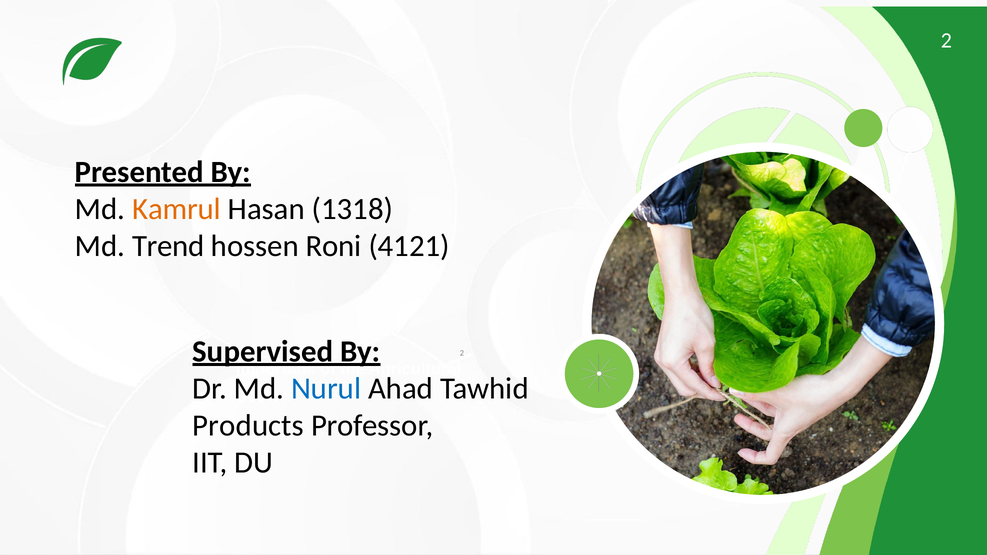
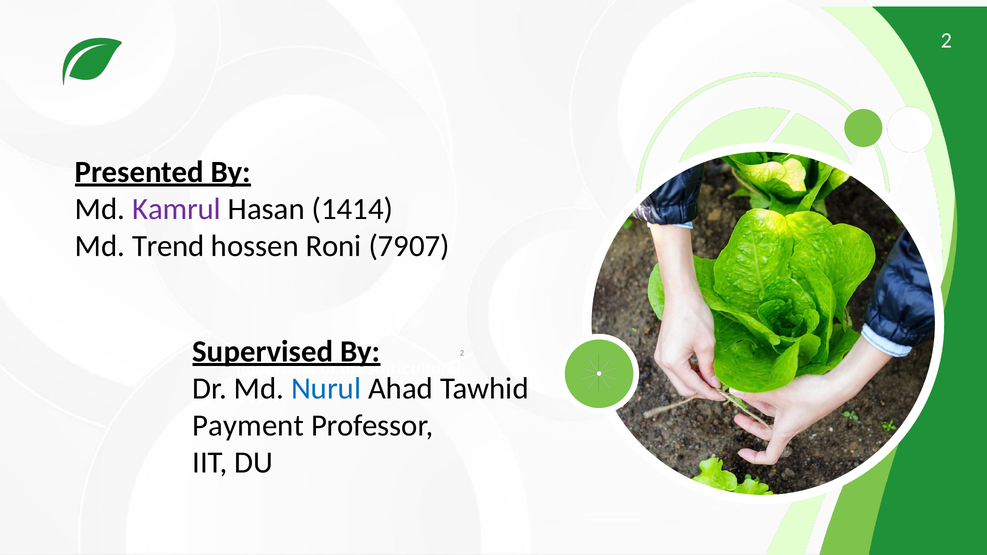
Kamrul colour: orange -> purple (177, 209)
1318: 1318 -> 1414 (352, 209)
4121: 4121 -> 7907 (409, 246)
Products: Products -> Payment (248, 426)
